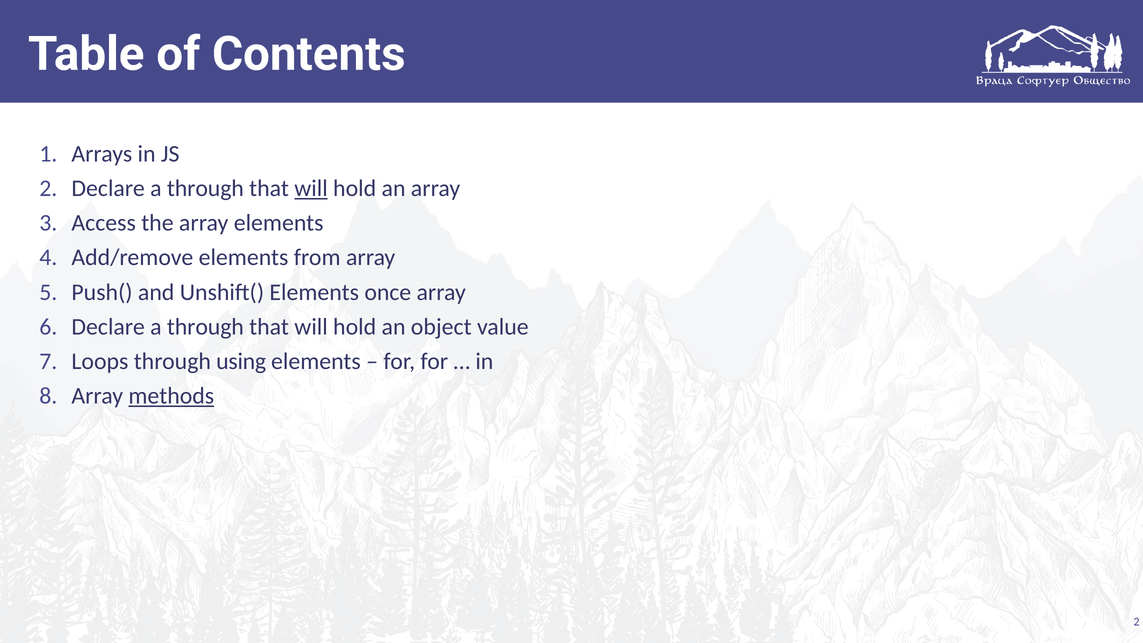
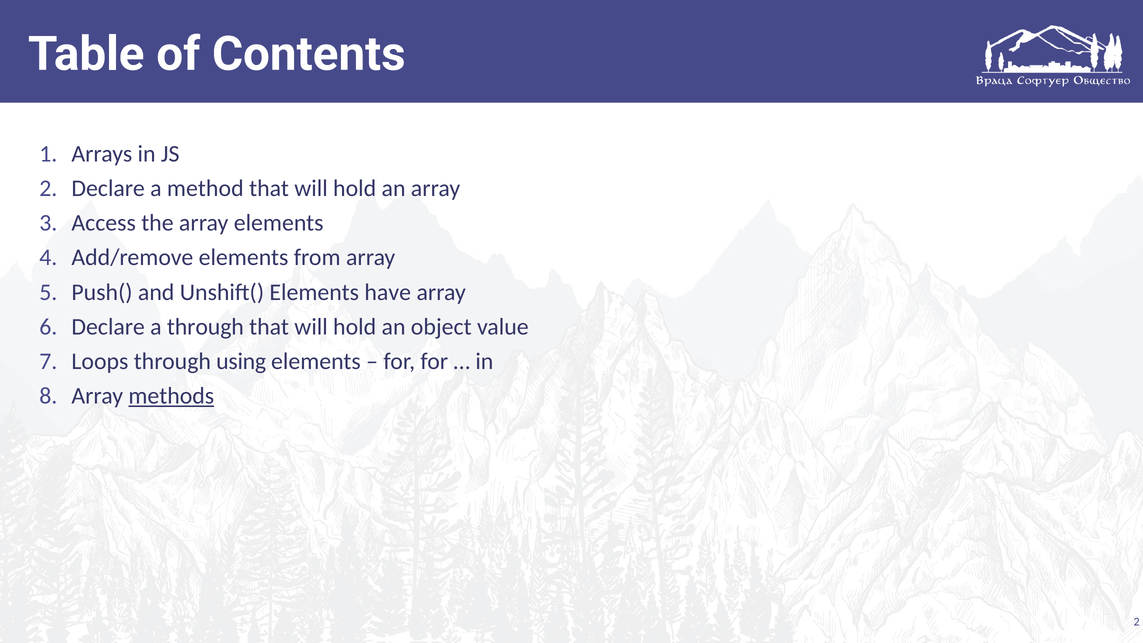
2 Declare a through: through -> method (205, 188)
will underline: present -> none (311, 188)
once: once -> have (388, 292)
